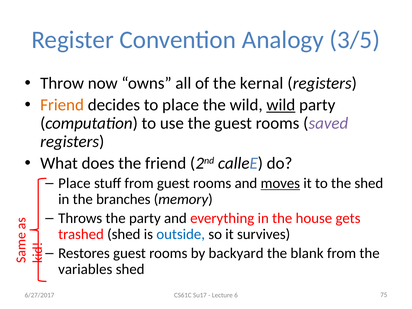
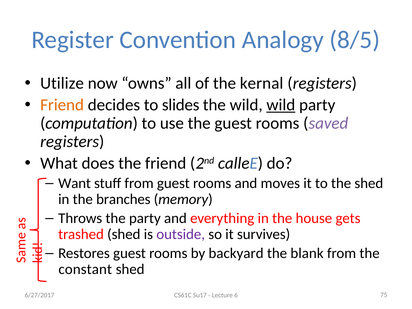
3/5: 3/5 -> 8/5 (355, 40)
Throw: Throw -> Utilize (62, 83)
to place: place -> slides (181, 105)
Place: Place -> Want (75, 183)
moves underline: present -> none (280, 183)
outside colour: blue -> purple (181, 234)
variables: variables -> constant (85, 269)
